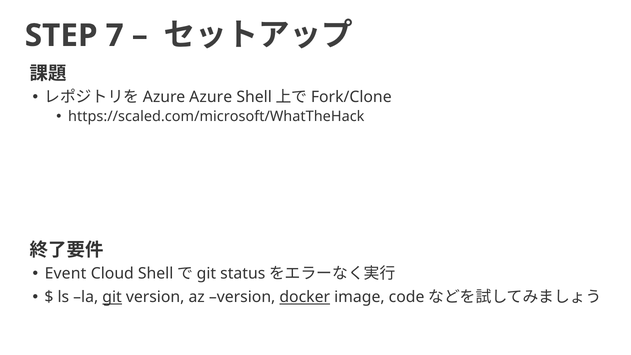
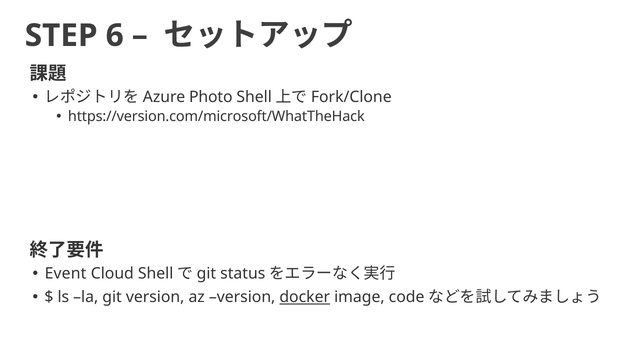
7: 7 -> 6 (115, 36)
Azure Azure: Azure -> Photo (211, 97)
https://scaled.com/microsoft/WhatTheHack: https://scaled.com/microsoft/WhatTheHack -> https://version.com/microsoft/WhatTheHack (216, 117)
git underline: present -> none (112, 297)
